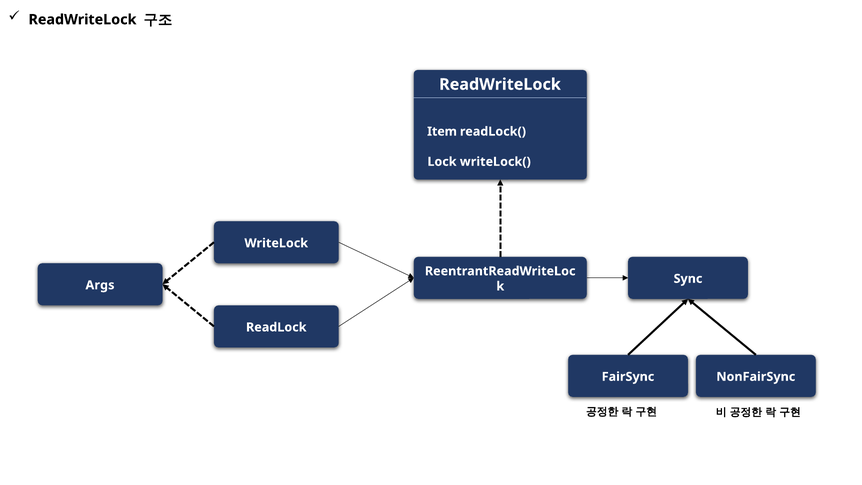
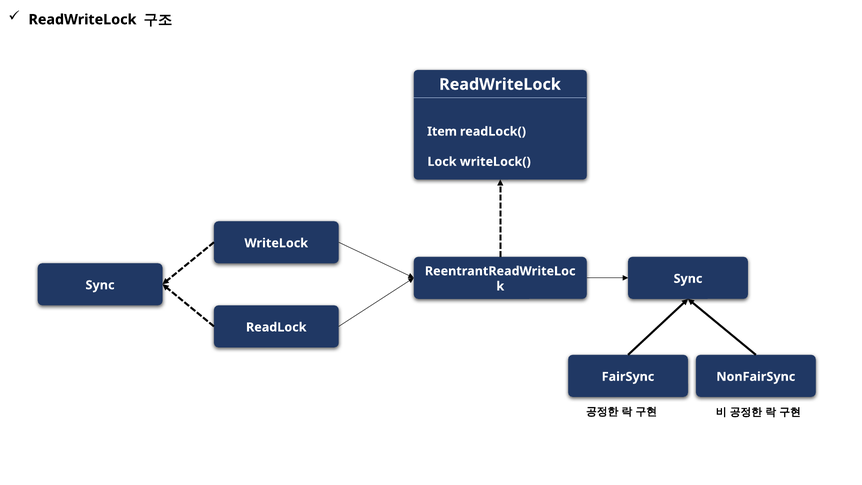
Args: Args -> Sync (100, 285)
